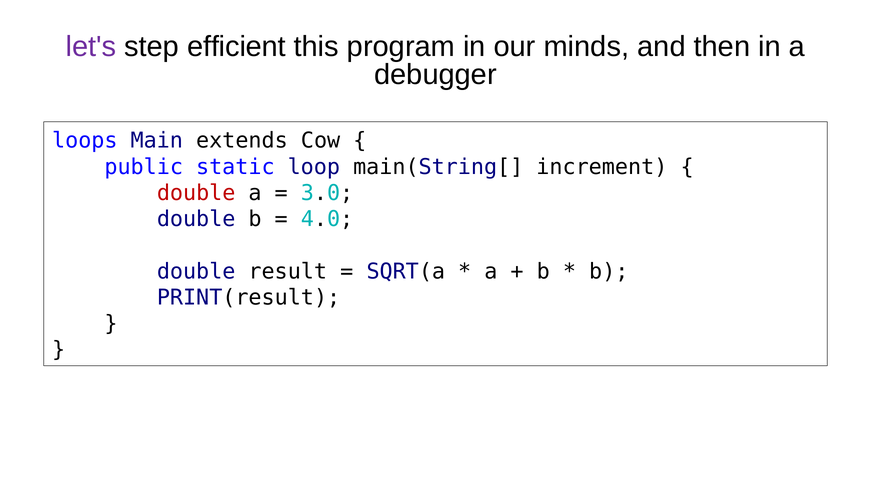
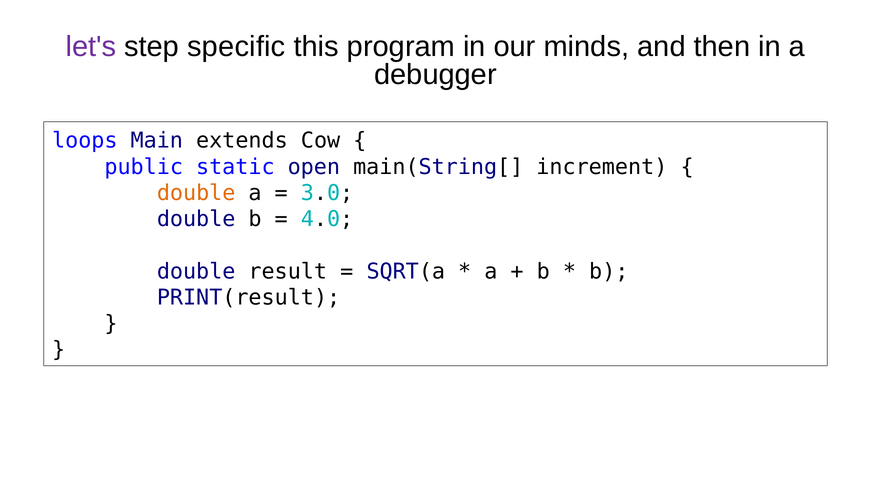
efficient: efficient -> specific (236, 47)
loop: loop -> open (314, 167)
double colour: red -> orange (196, 193)
